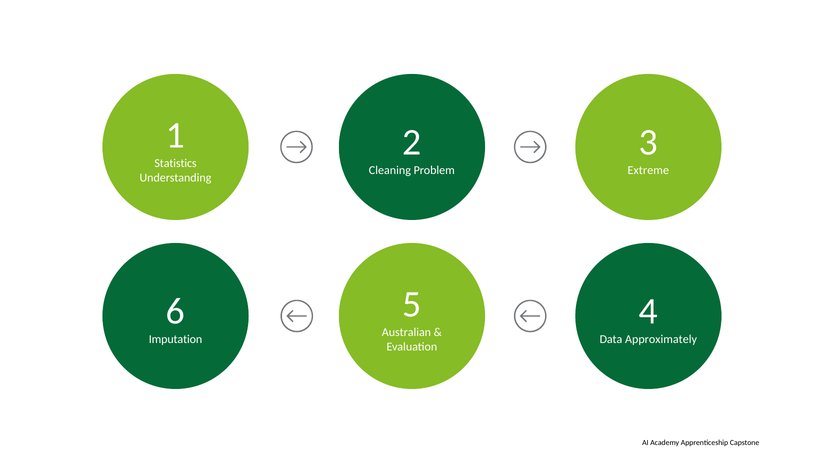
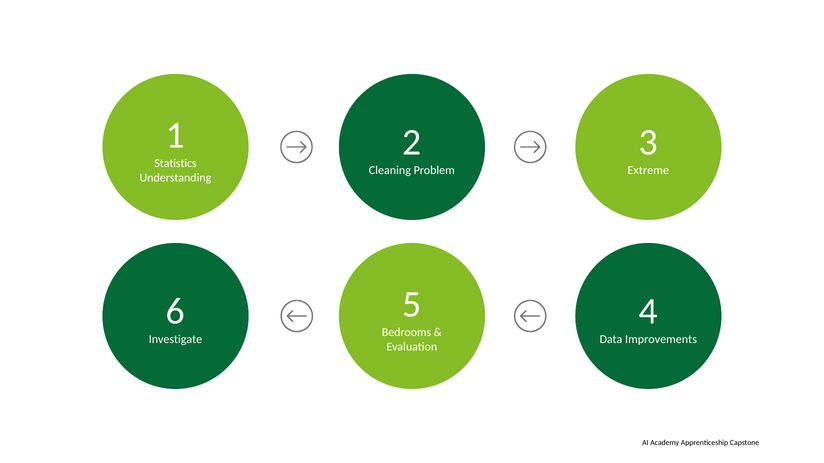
Australian: Australian -> Bedrooms (406, 333)
Imputation: Imputation -> Investigate (175, 340)
Approximately: Approximately -> Improvements (661, 340)
